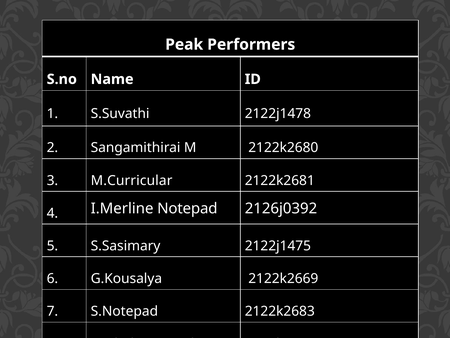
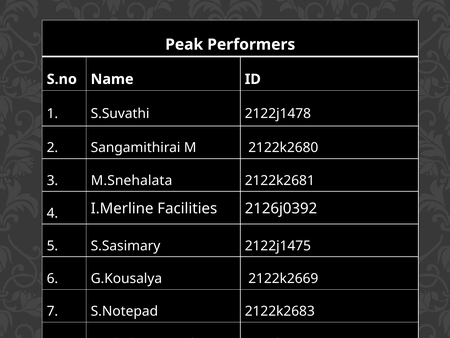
M.Curricular: M.Curricular -> M.Snehalata (132, 180)
Notepad: Notepad -> Facilities (187, 208)
